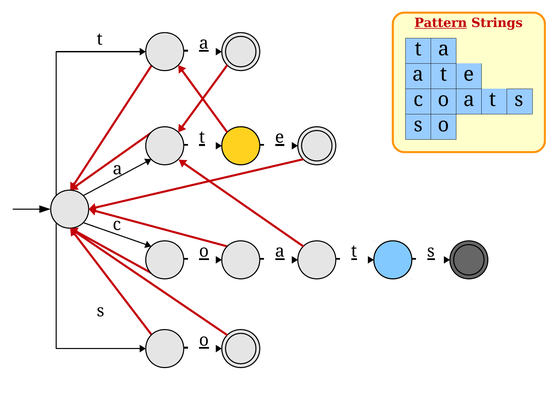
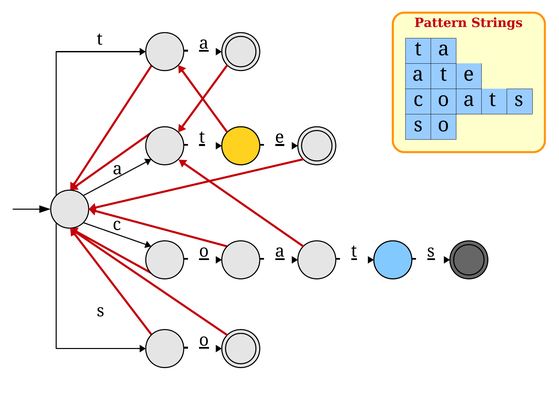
Pattern underline: present -> none (441, 23)
